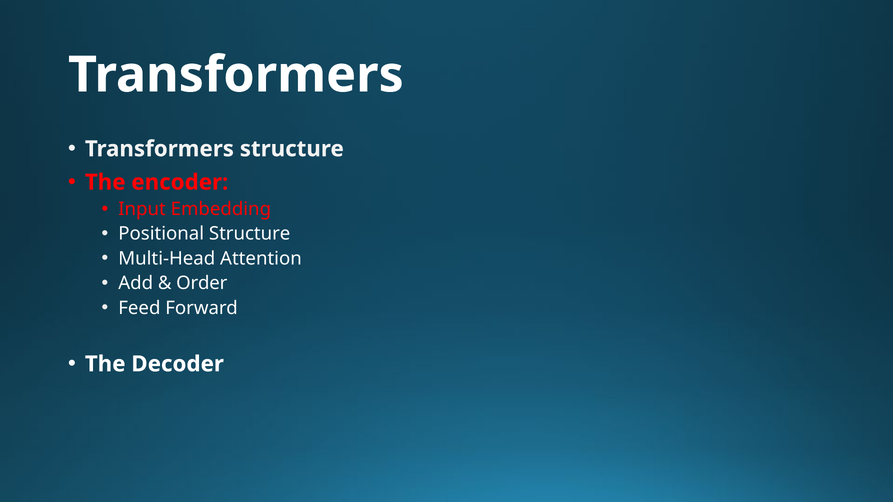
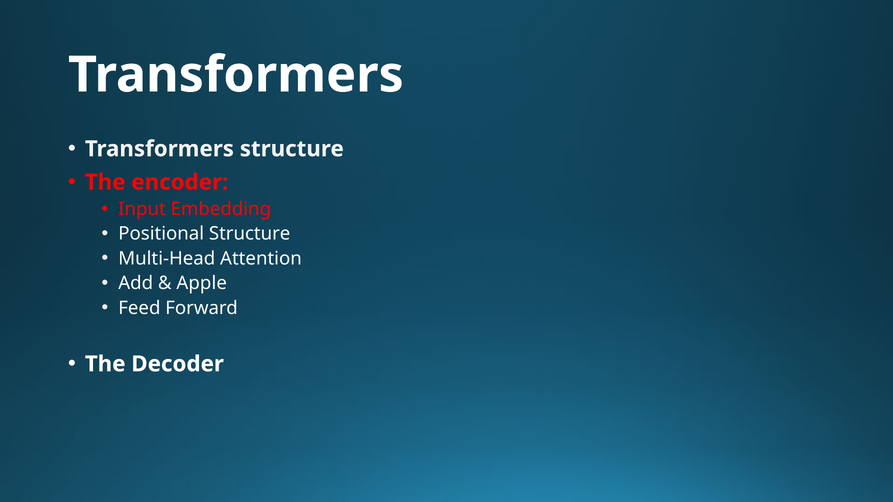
Order: Order -> Apple (202, 283)
